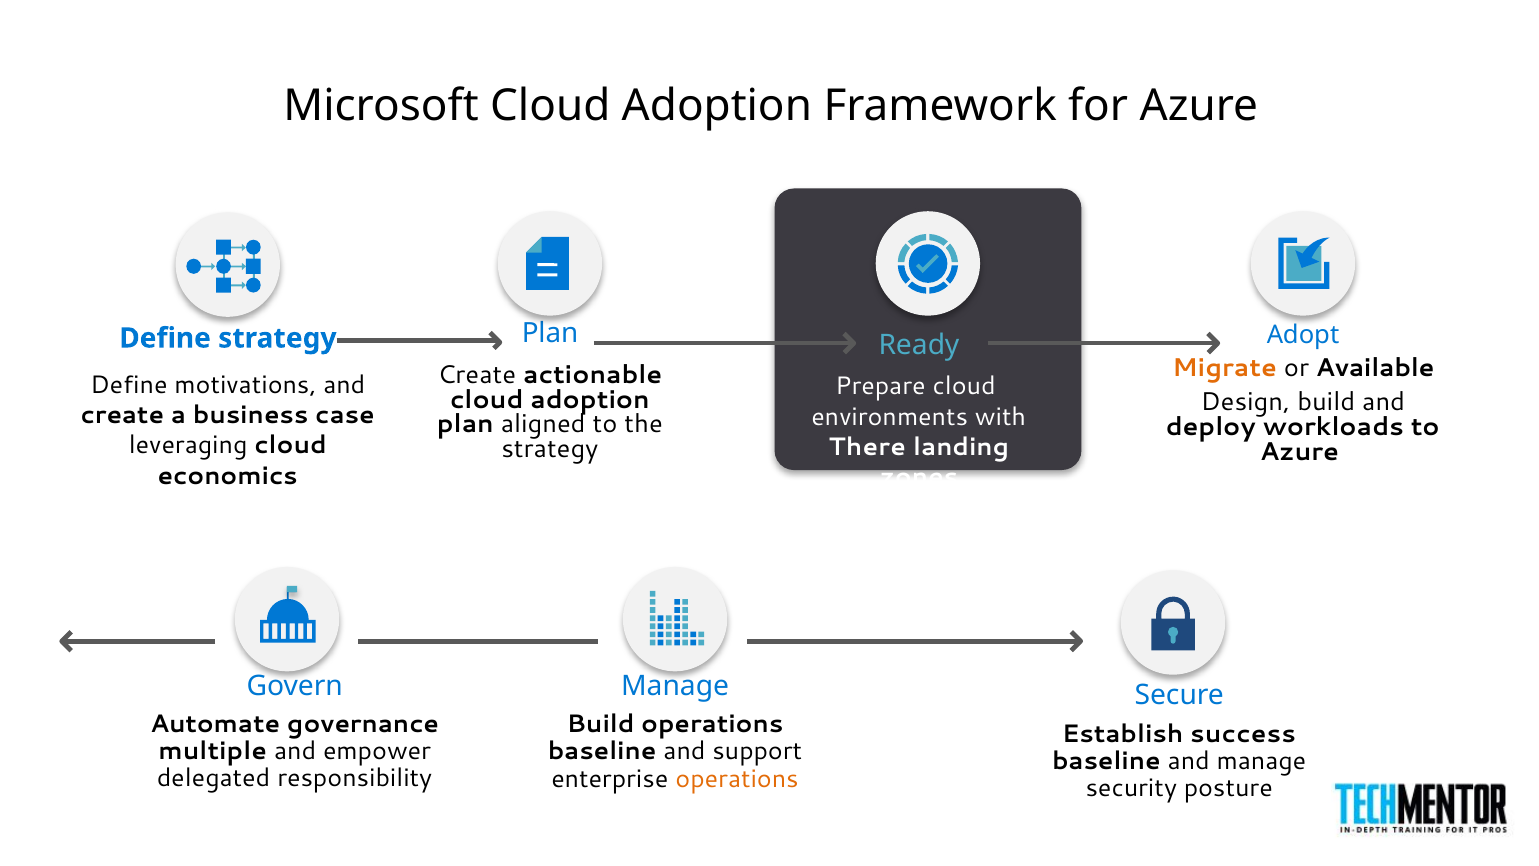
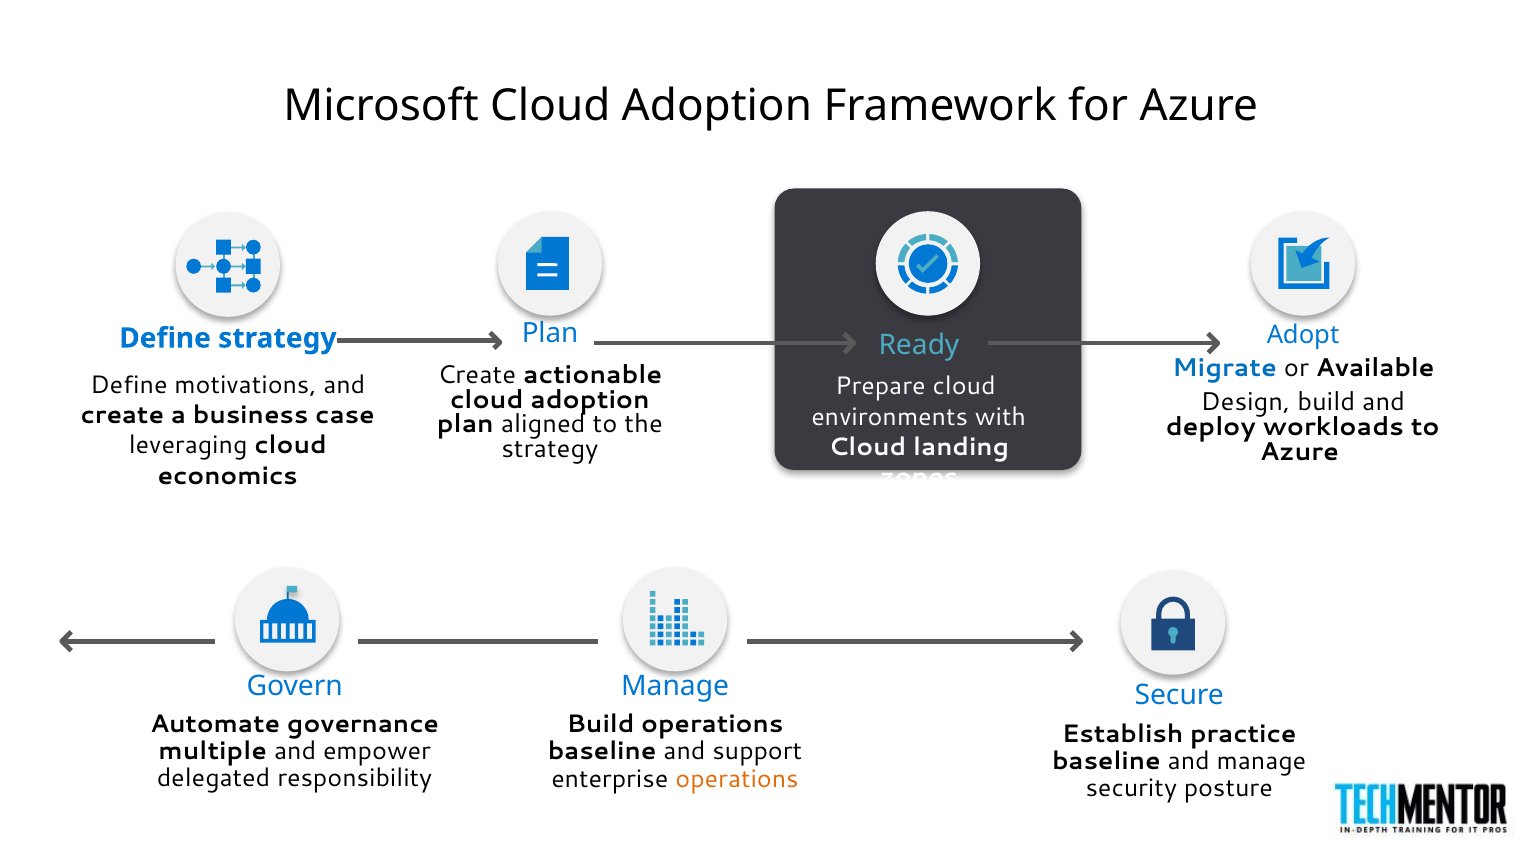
Migrate colour: orange -> blue (1224, 368)
There: There -> Cloud (867, 447)
success: success -> practice (1243, 734)
